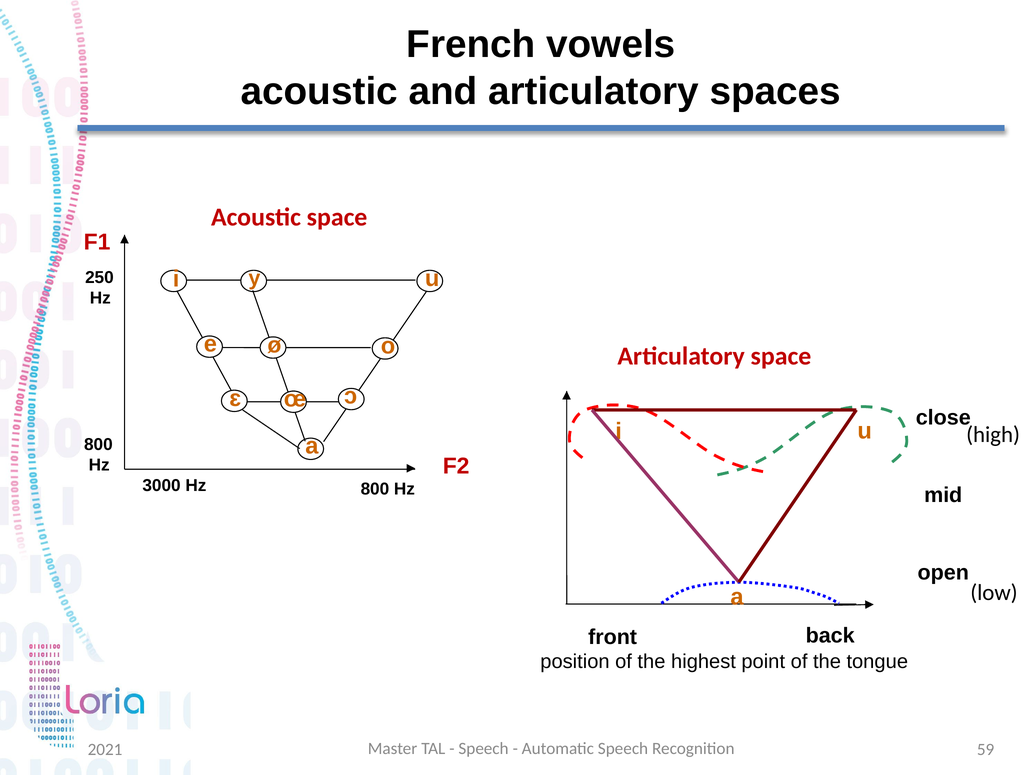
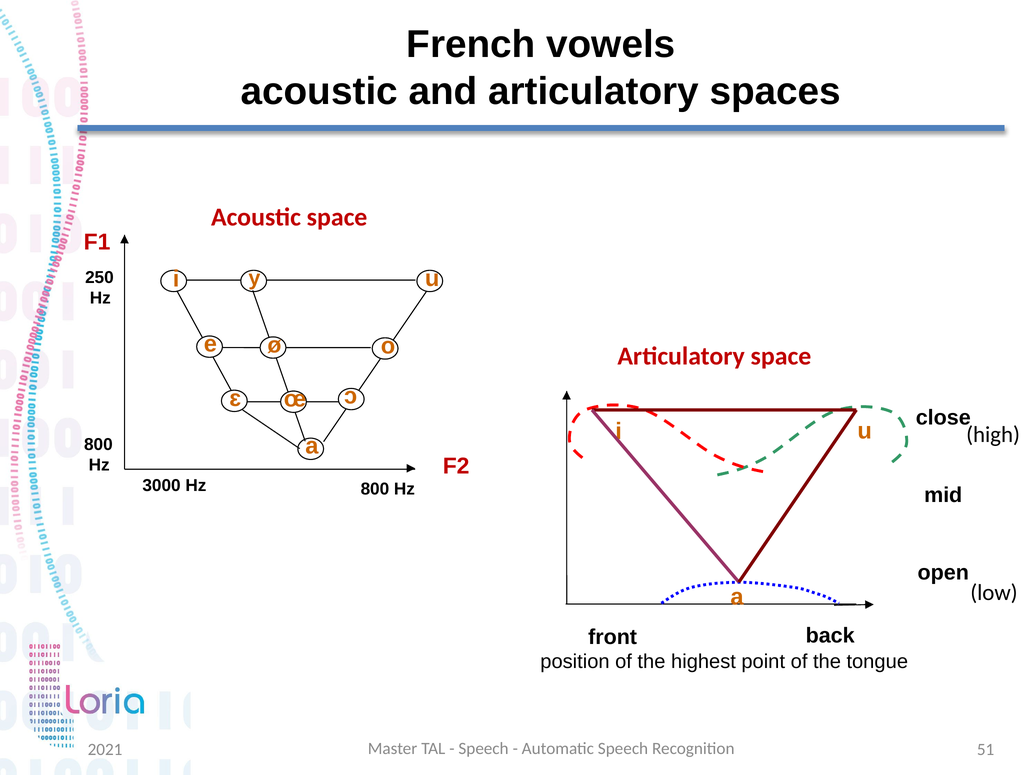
59: 59 -> 51 (986, 749)
